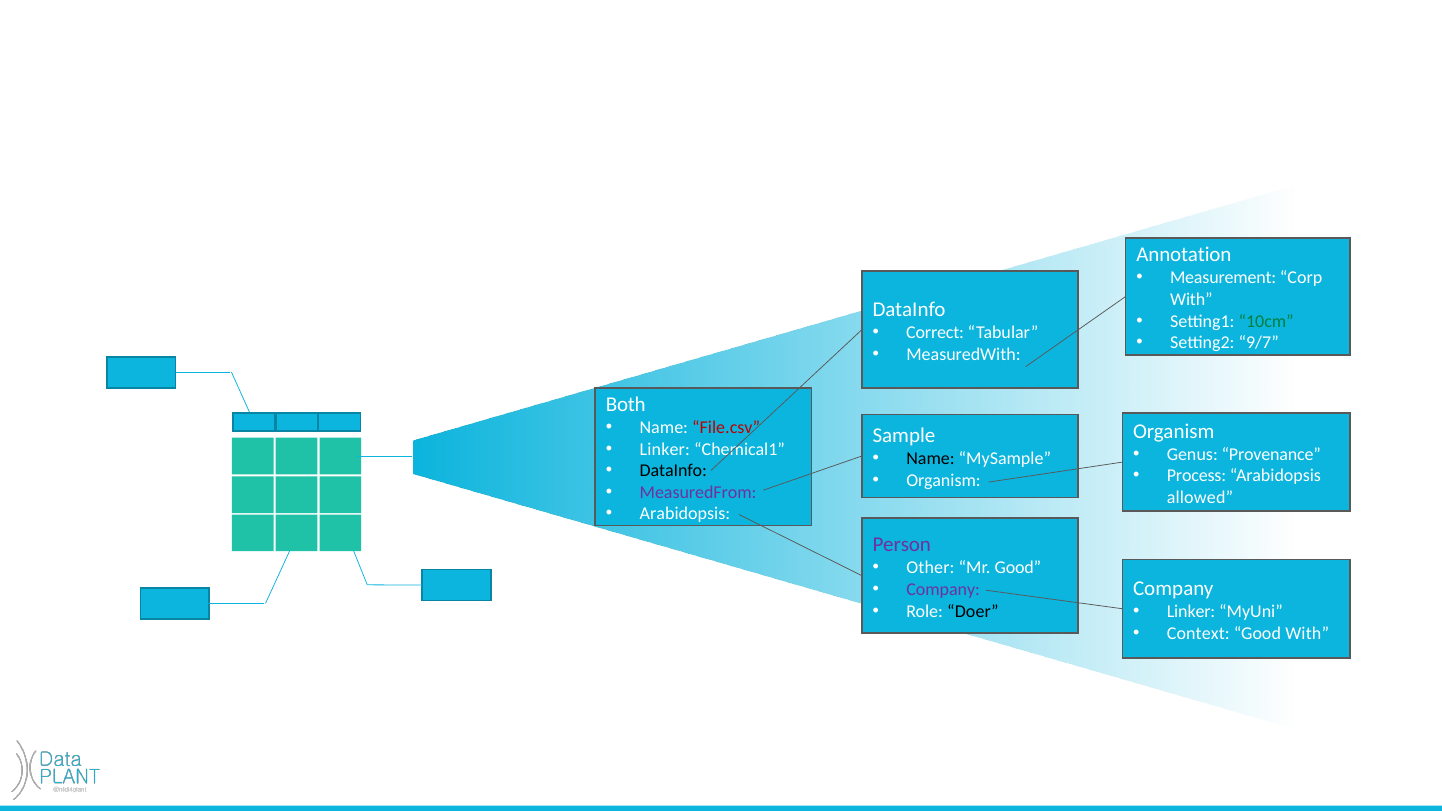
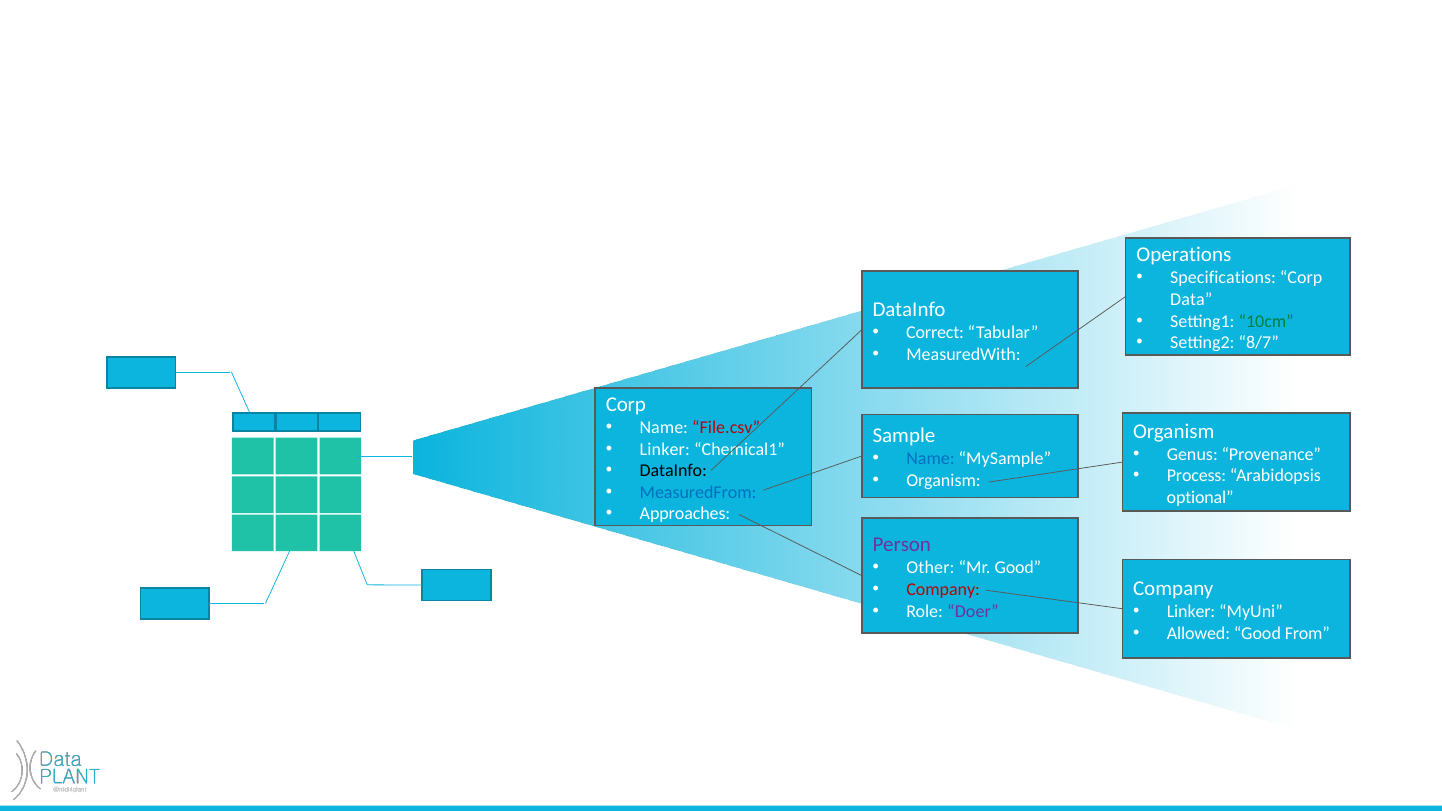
Annotation: Annotation -> Operations (1184, 255)
Measurement: Measurement -> Specifications (1223, 278)
With: With -> Data (1191, 300)
9/7: 9/7 -> 8/7 (1259, 343)
Both: Both -> Corp (626, 404)
Name colour: black -> blue (930, 459)
MeasuredFrom colour: purple -> blue (698, 492)
allowed: allowed -> optional (1200, 498)
Arabidopsis: Arabidopsis -> Approaches (685, 514)
Company colour: purple -> red (943, 590)
Doer colour: black -> purple (973, 611)
Context: Context -> Allowed (1198, 633)
Good With: With -> From (1307, 633)
